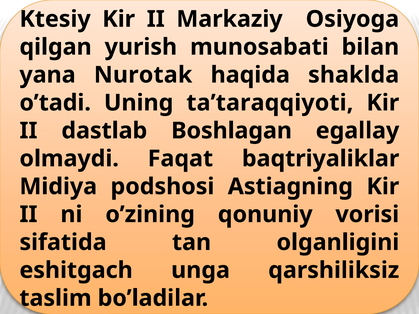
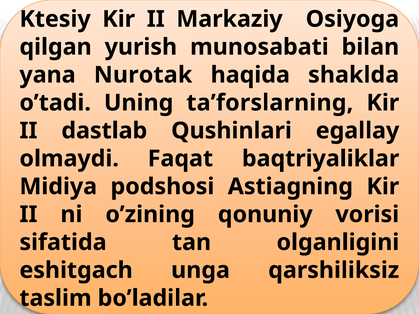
ta’taraqqiyoti: ta’taraqqiyoti -> ta’forslarning (270, 103)
Boshlagan: Boshlagan -> Qushinlari (231, 131)
